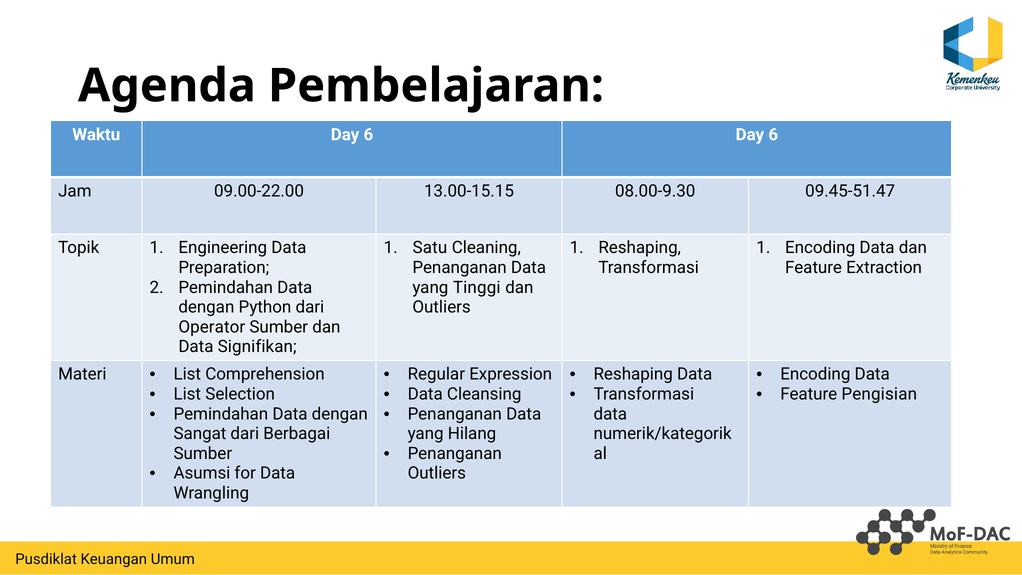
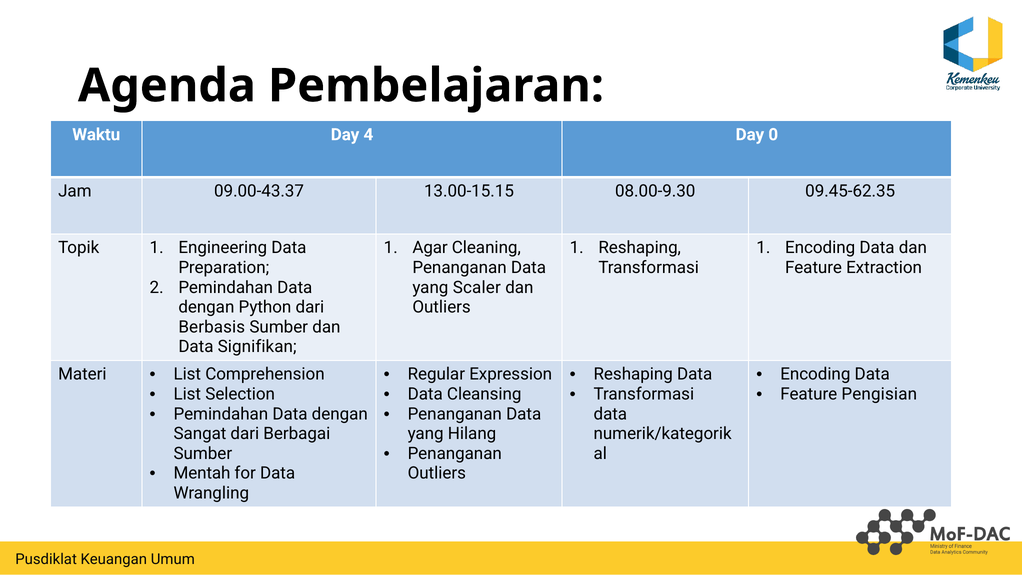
Waktu Day 6: 6 -> 4 (368, 135)
6: 6 -> 0 (773, 135)
09.00-22.00: 09.00-22.00 -> 09.00-43.37 (259, 191)
09.45-51.47: 09.45-51.47 -> 09.45-62.35 (850, 191)
Satu: Satu -> Agar (430, 248)
Tinggi: Tinggi -> Scaler (477, 287)
Operator: Operator -> Berbasis (212, 327)
Asumsi: Asumsi -> Mentah (202, 473)
